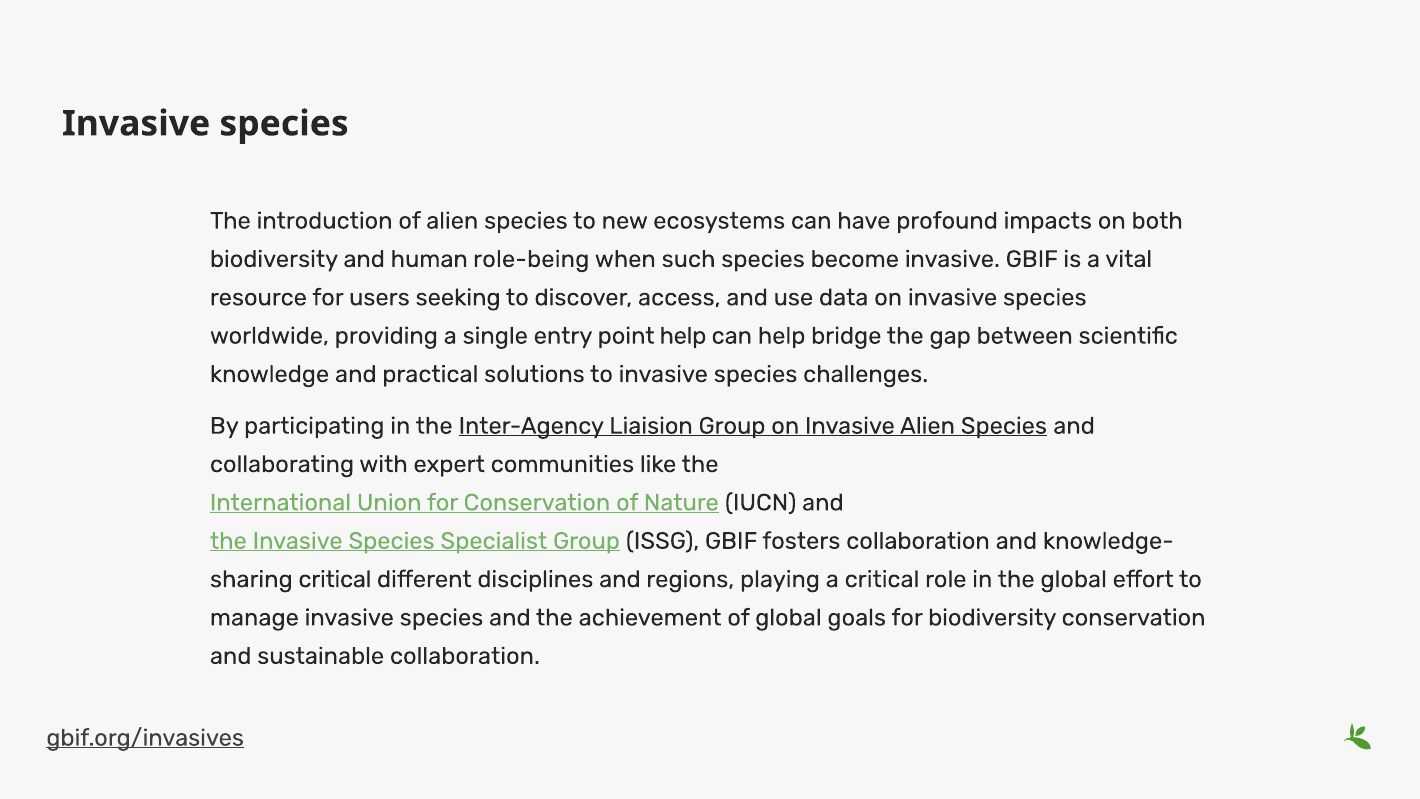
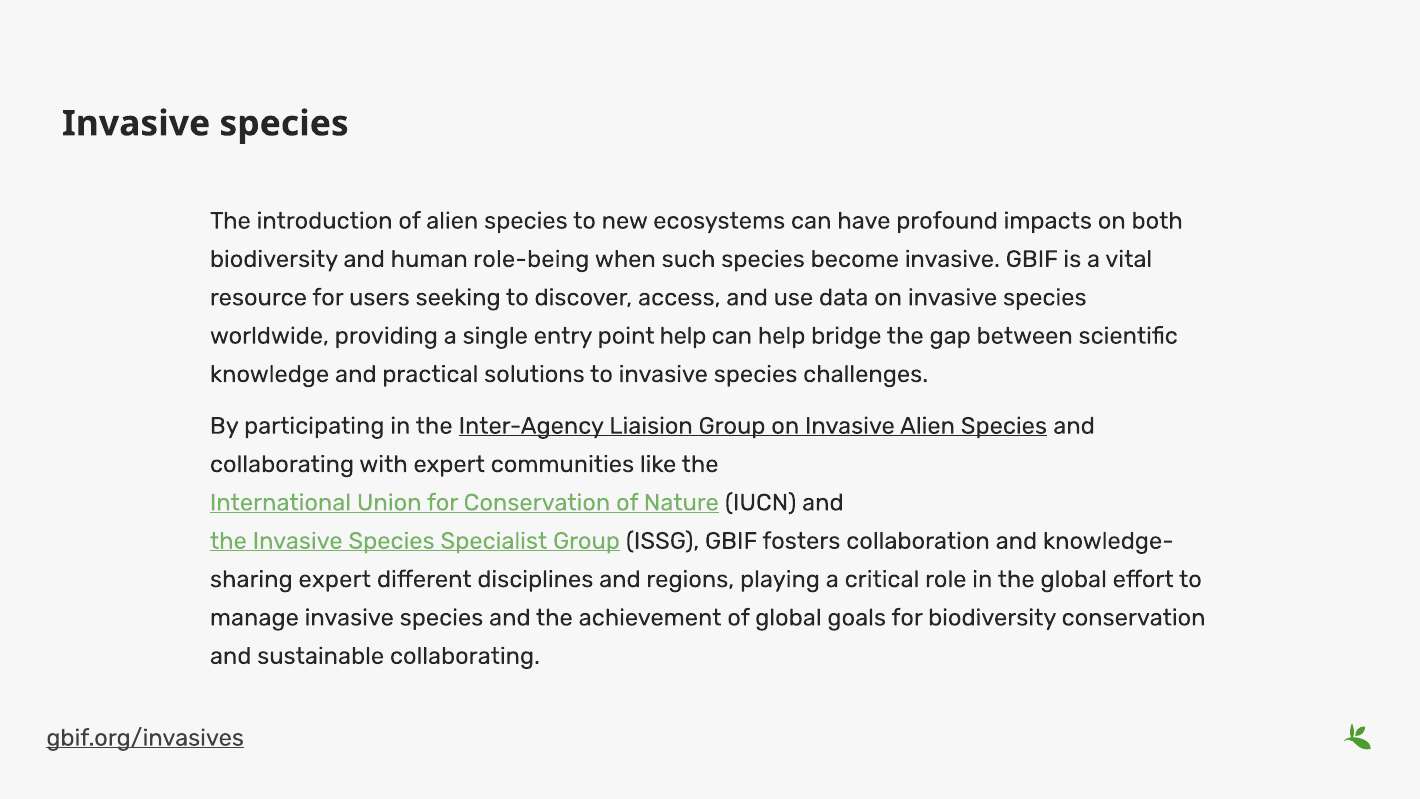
critical: critical -> expert (335, 579)
sustainable collaboration: collaboration -> collaborating (465, 656)
